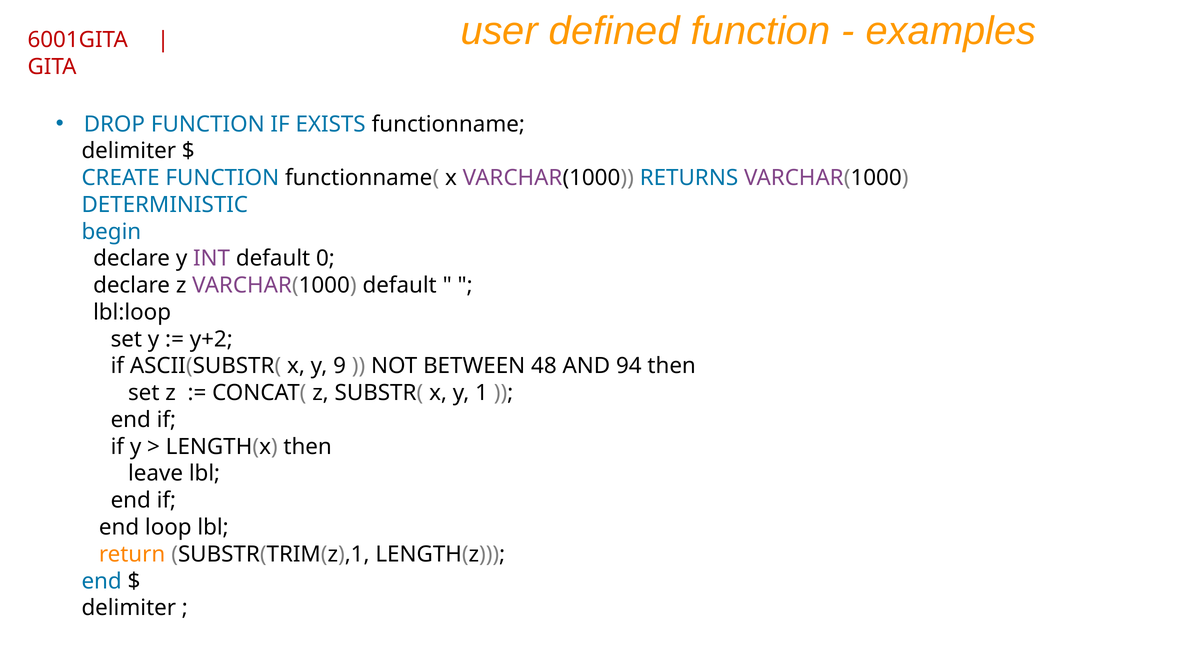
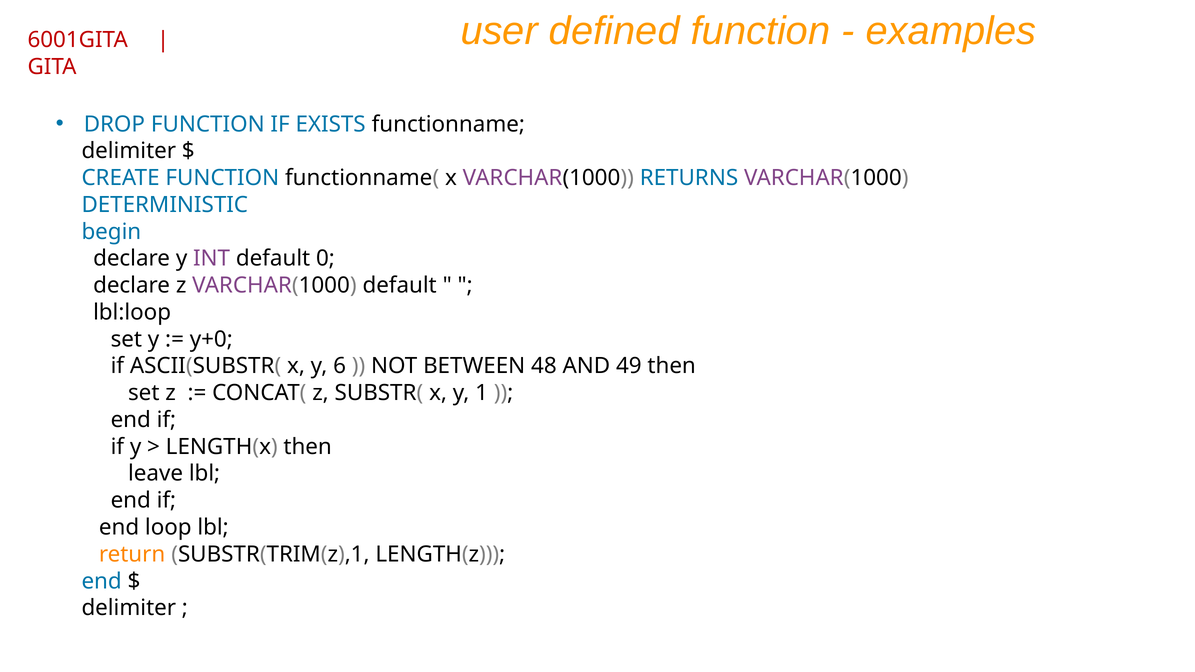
y+2: y+2 -> y+0 (211, 339)
9: 9 -> 6 (340, 366)
94: 94 -> 49 (629, 366)
